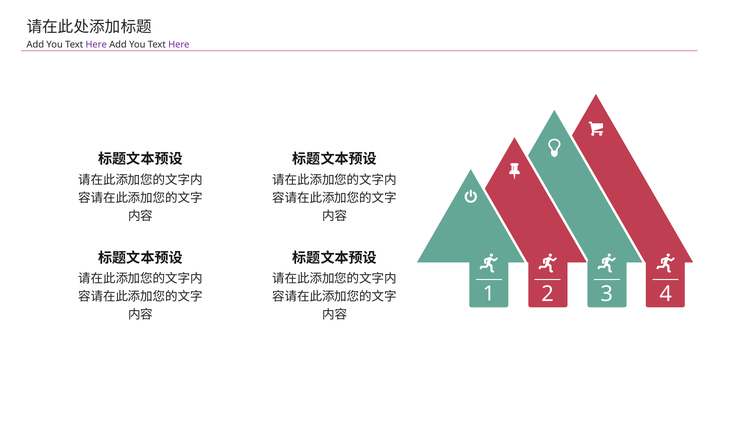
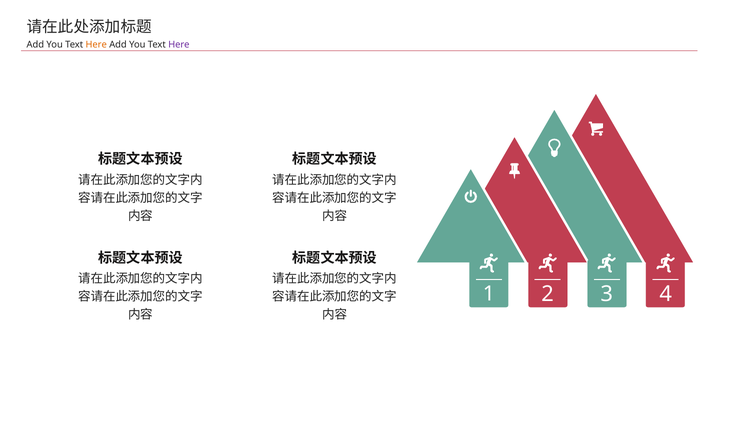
Here colour: purple -> orange (96, 45)
